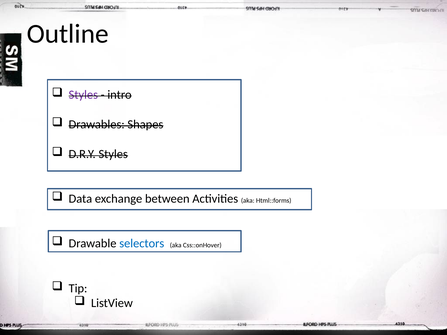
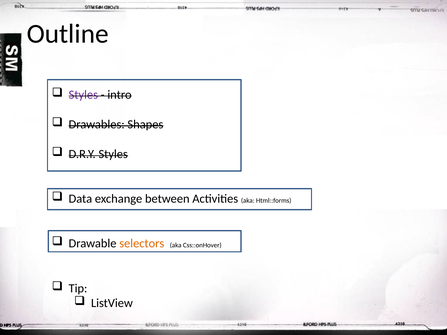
selectors colour: blue -> orange (142, 244)
